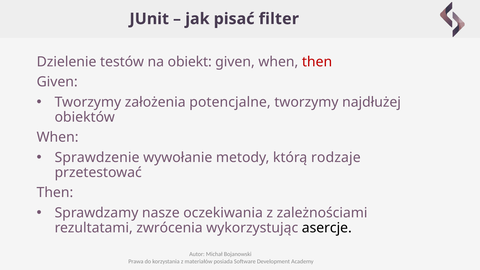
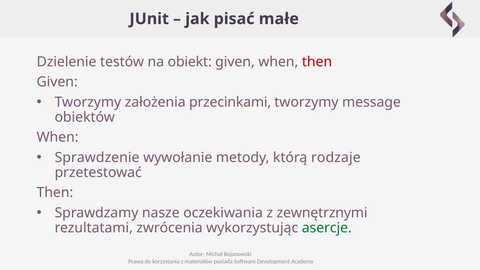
filter: filter -> małe (279, 19)
potencjalne: potencjalne -> przecinkami (230, 102)
najdłużej: najdłużej -> message (371, 102)
zależnościami: zależnościami -> zewnętrznymi (322, 213)
asercje colour: black -> green (327, 228)
